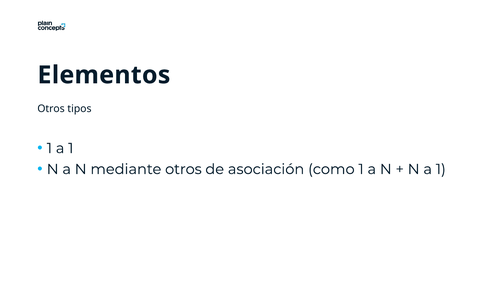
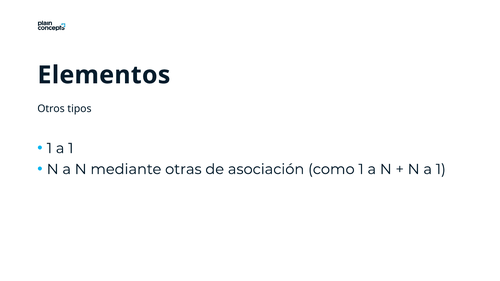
mediante otros: otros -> otras (183, 169)
